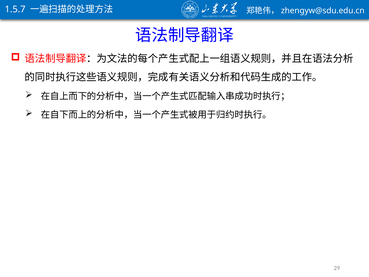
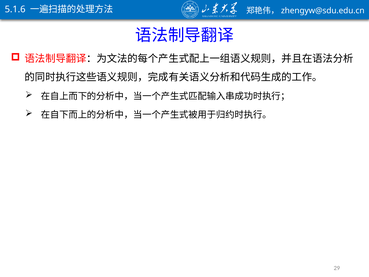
1.5.7: 1.5.7 -> 5.1.6 (15, 9)
